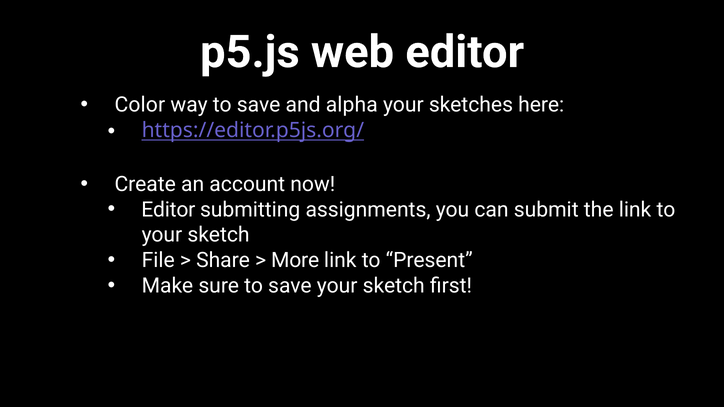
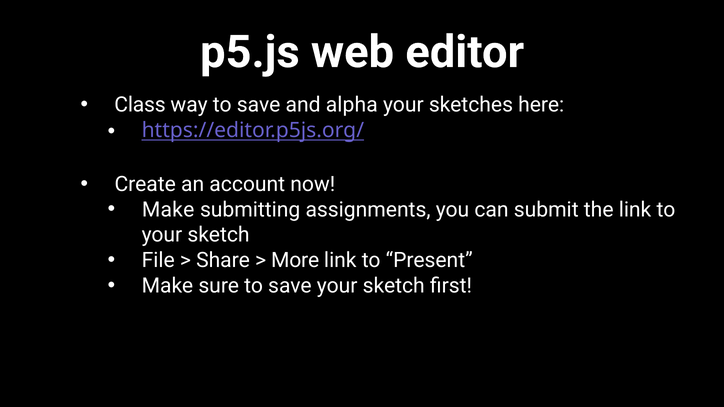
Color: Color -> Class (140, 105)
Editor: Editor -> Make (168, 210)
